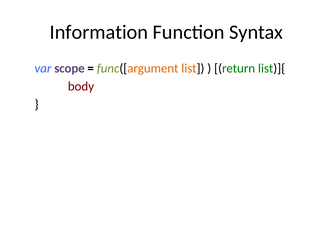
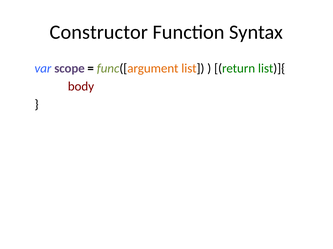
Information: Information -> Constructor (99, 32)
